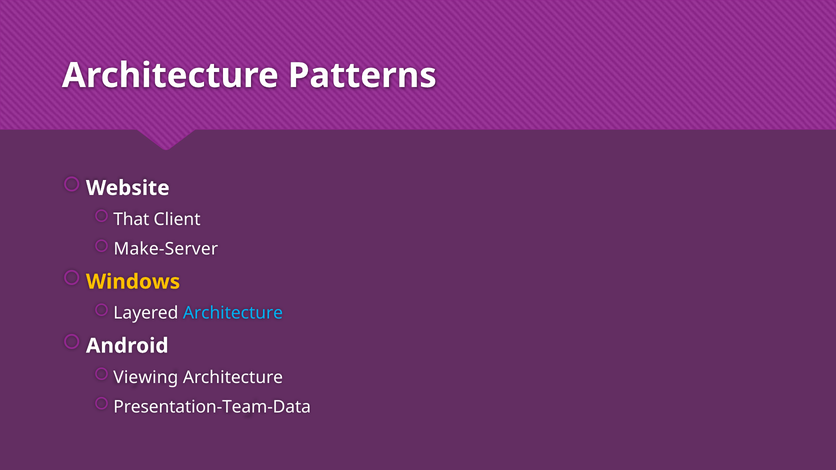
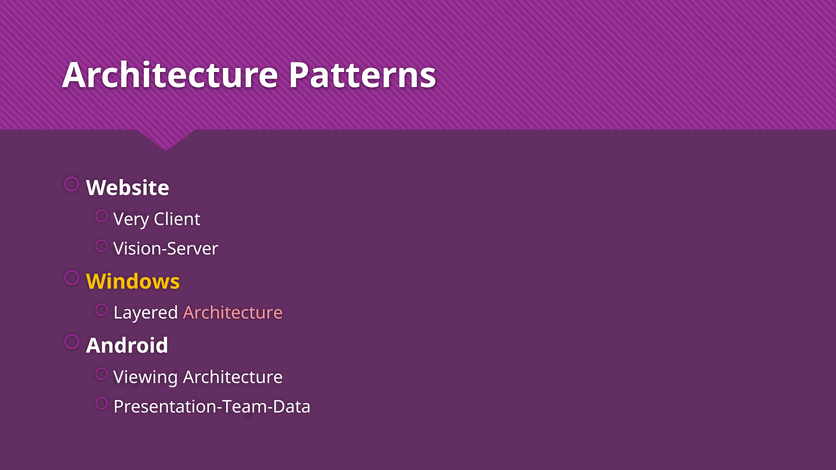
That: That -> Very (131, 220)
Make-Server: Make-Server -> Vision-Server (166, 249)
Architecture colour: light blue -> pink (233, 313)
